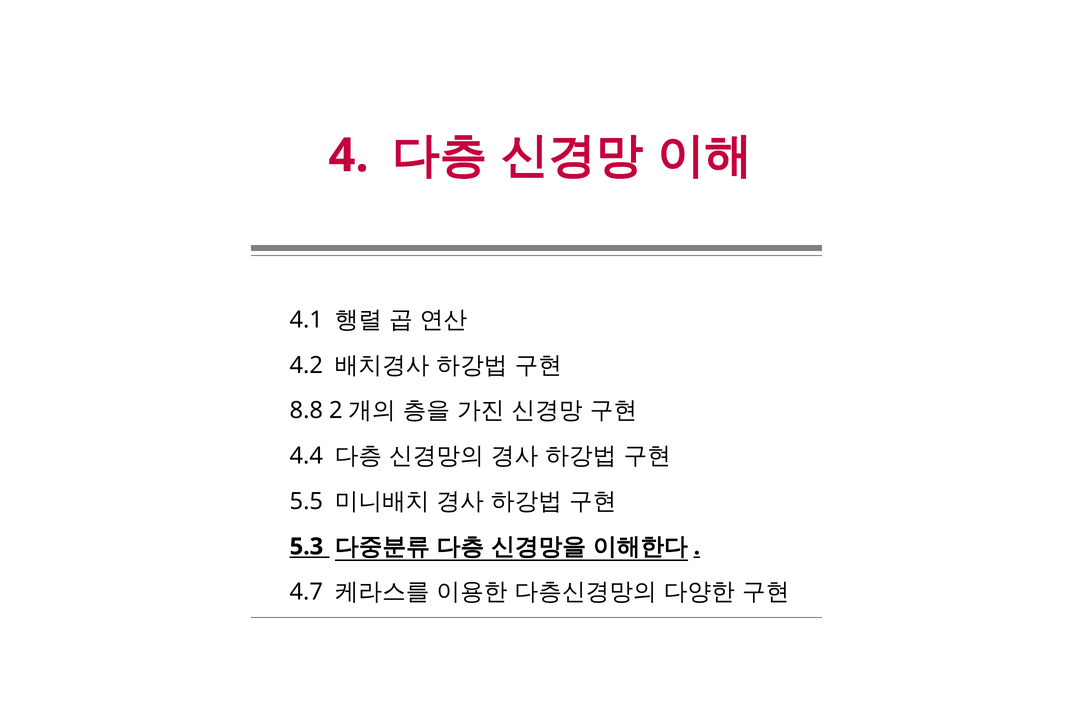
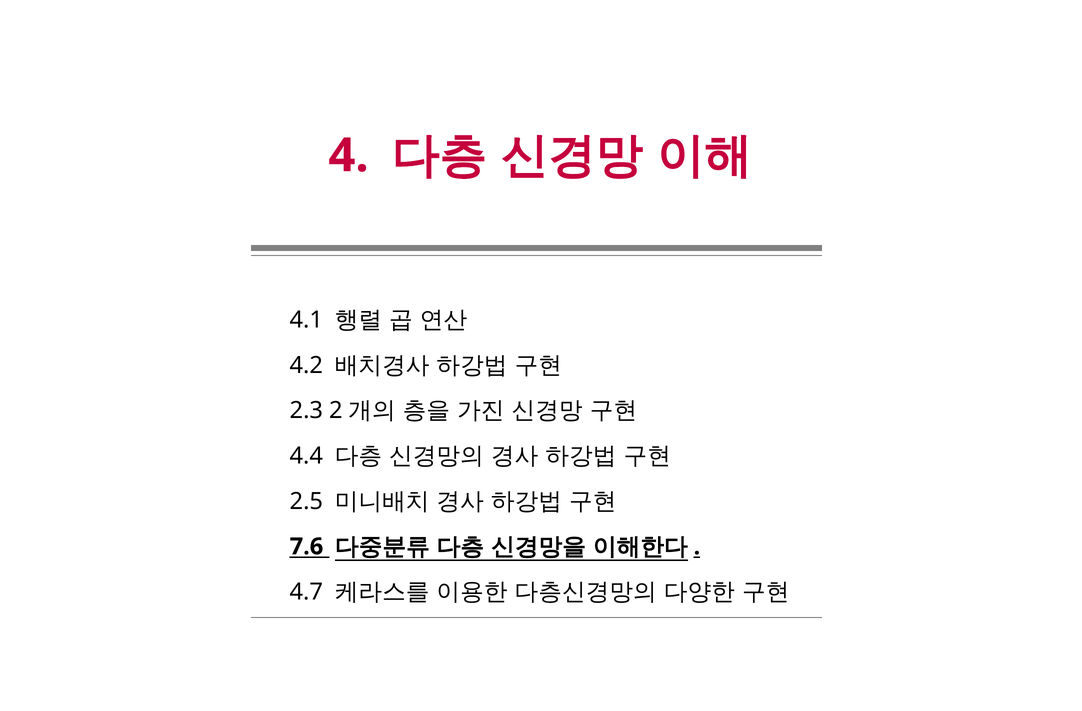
8.8: 8.8 -> 2.3 (306, 410)
5.5: 5.5 -> 2.5 (306, 501)
5.3: 5.3 -> 7.6 (306, 546)
